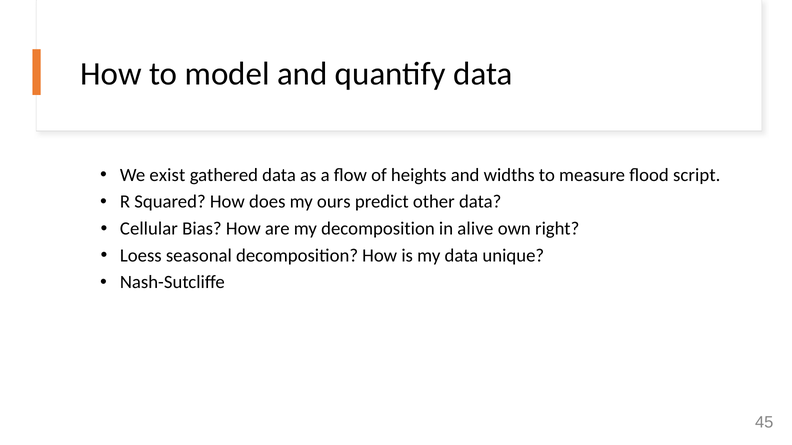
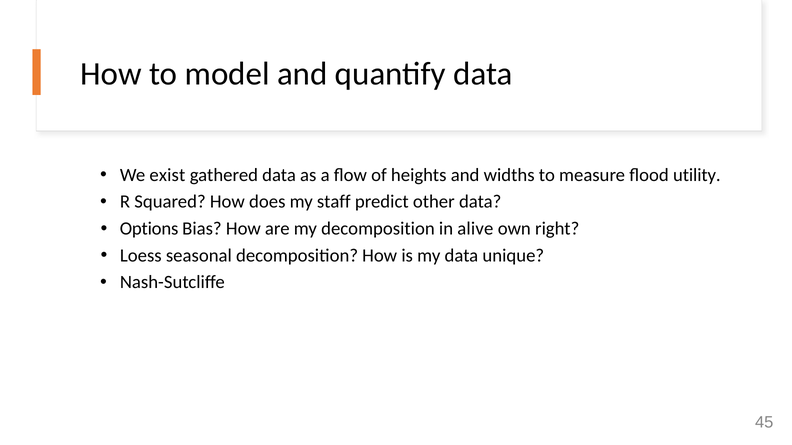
script: script -> utility (697, 175)
ours: ours -> staff (334, 202)
Cellular: Cellular -> Options (149, 229)
